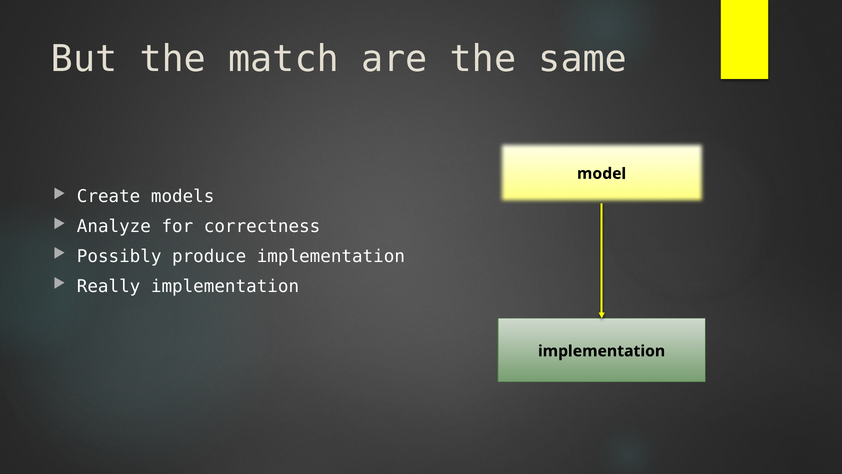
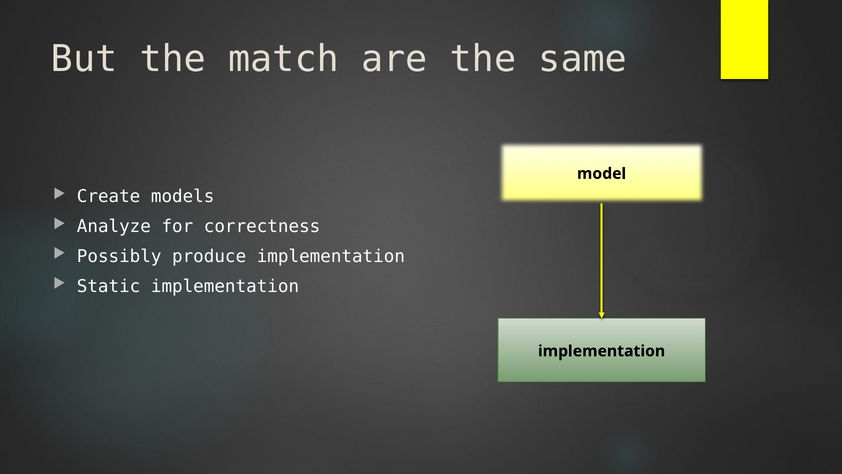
Really: Really -> Static (109, 286)
